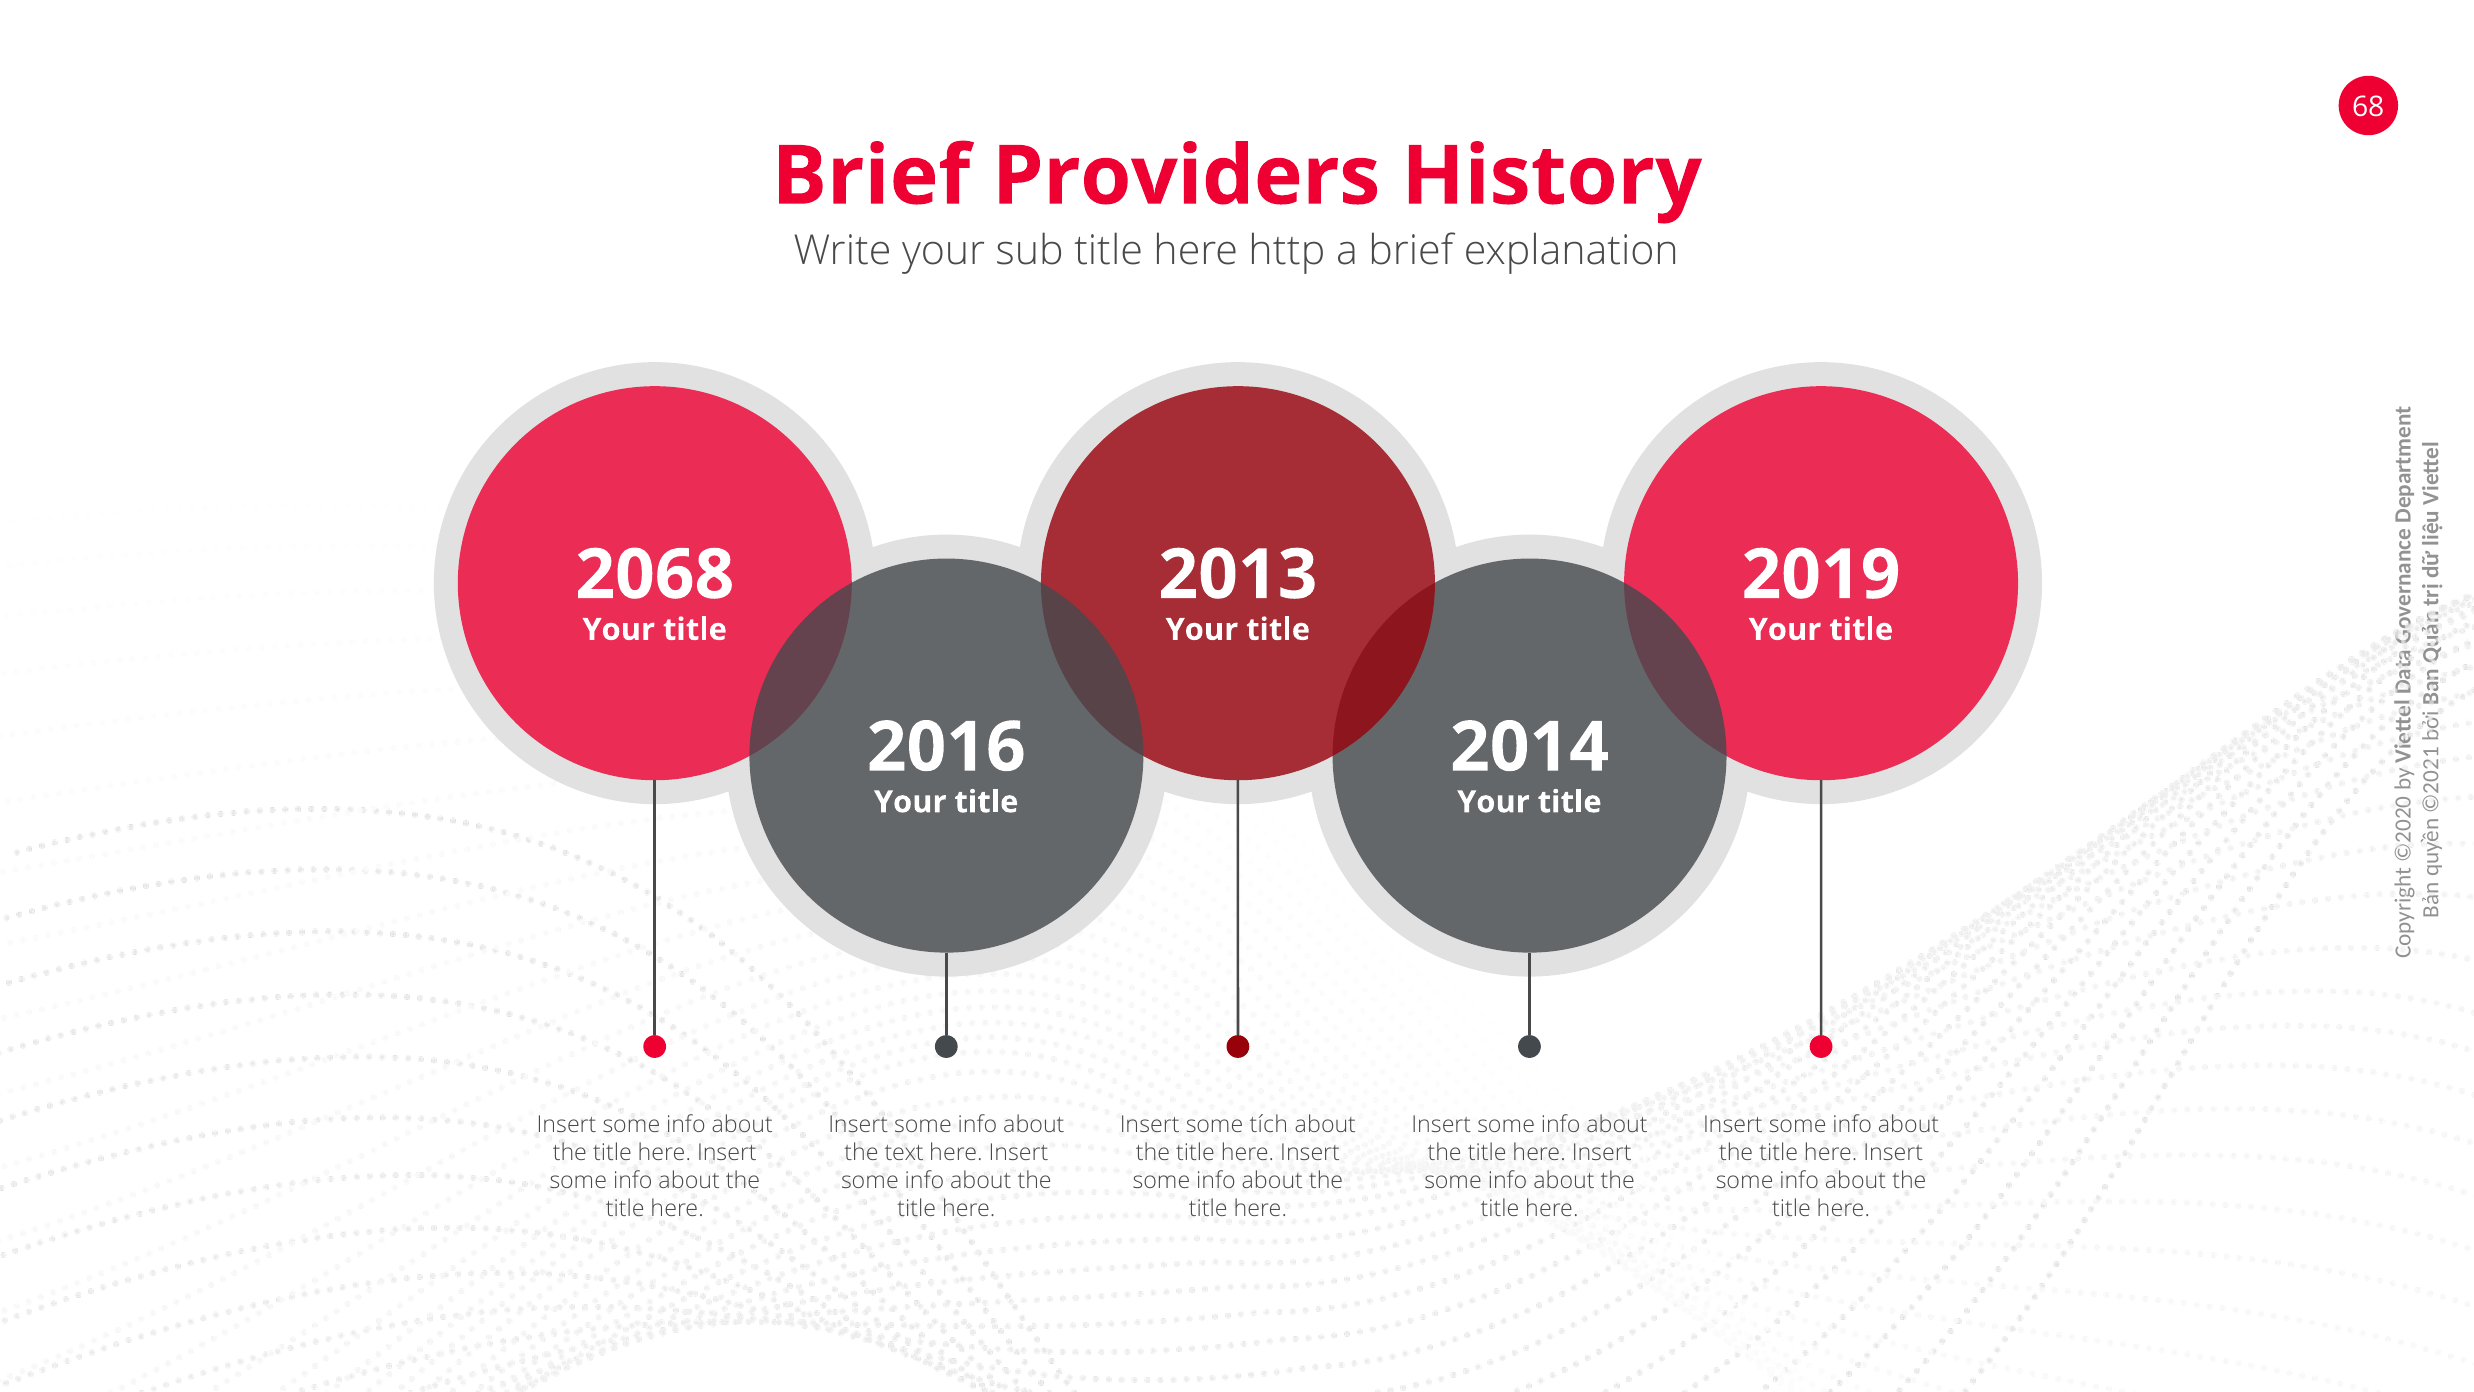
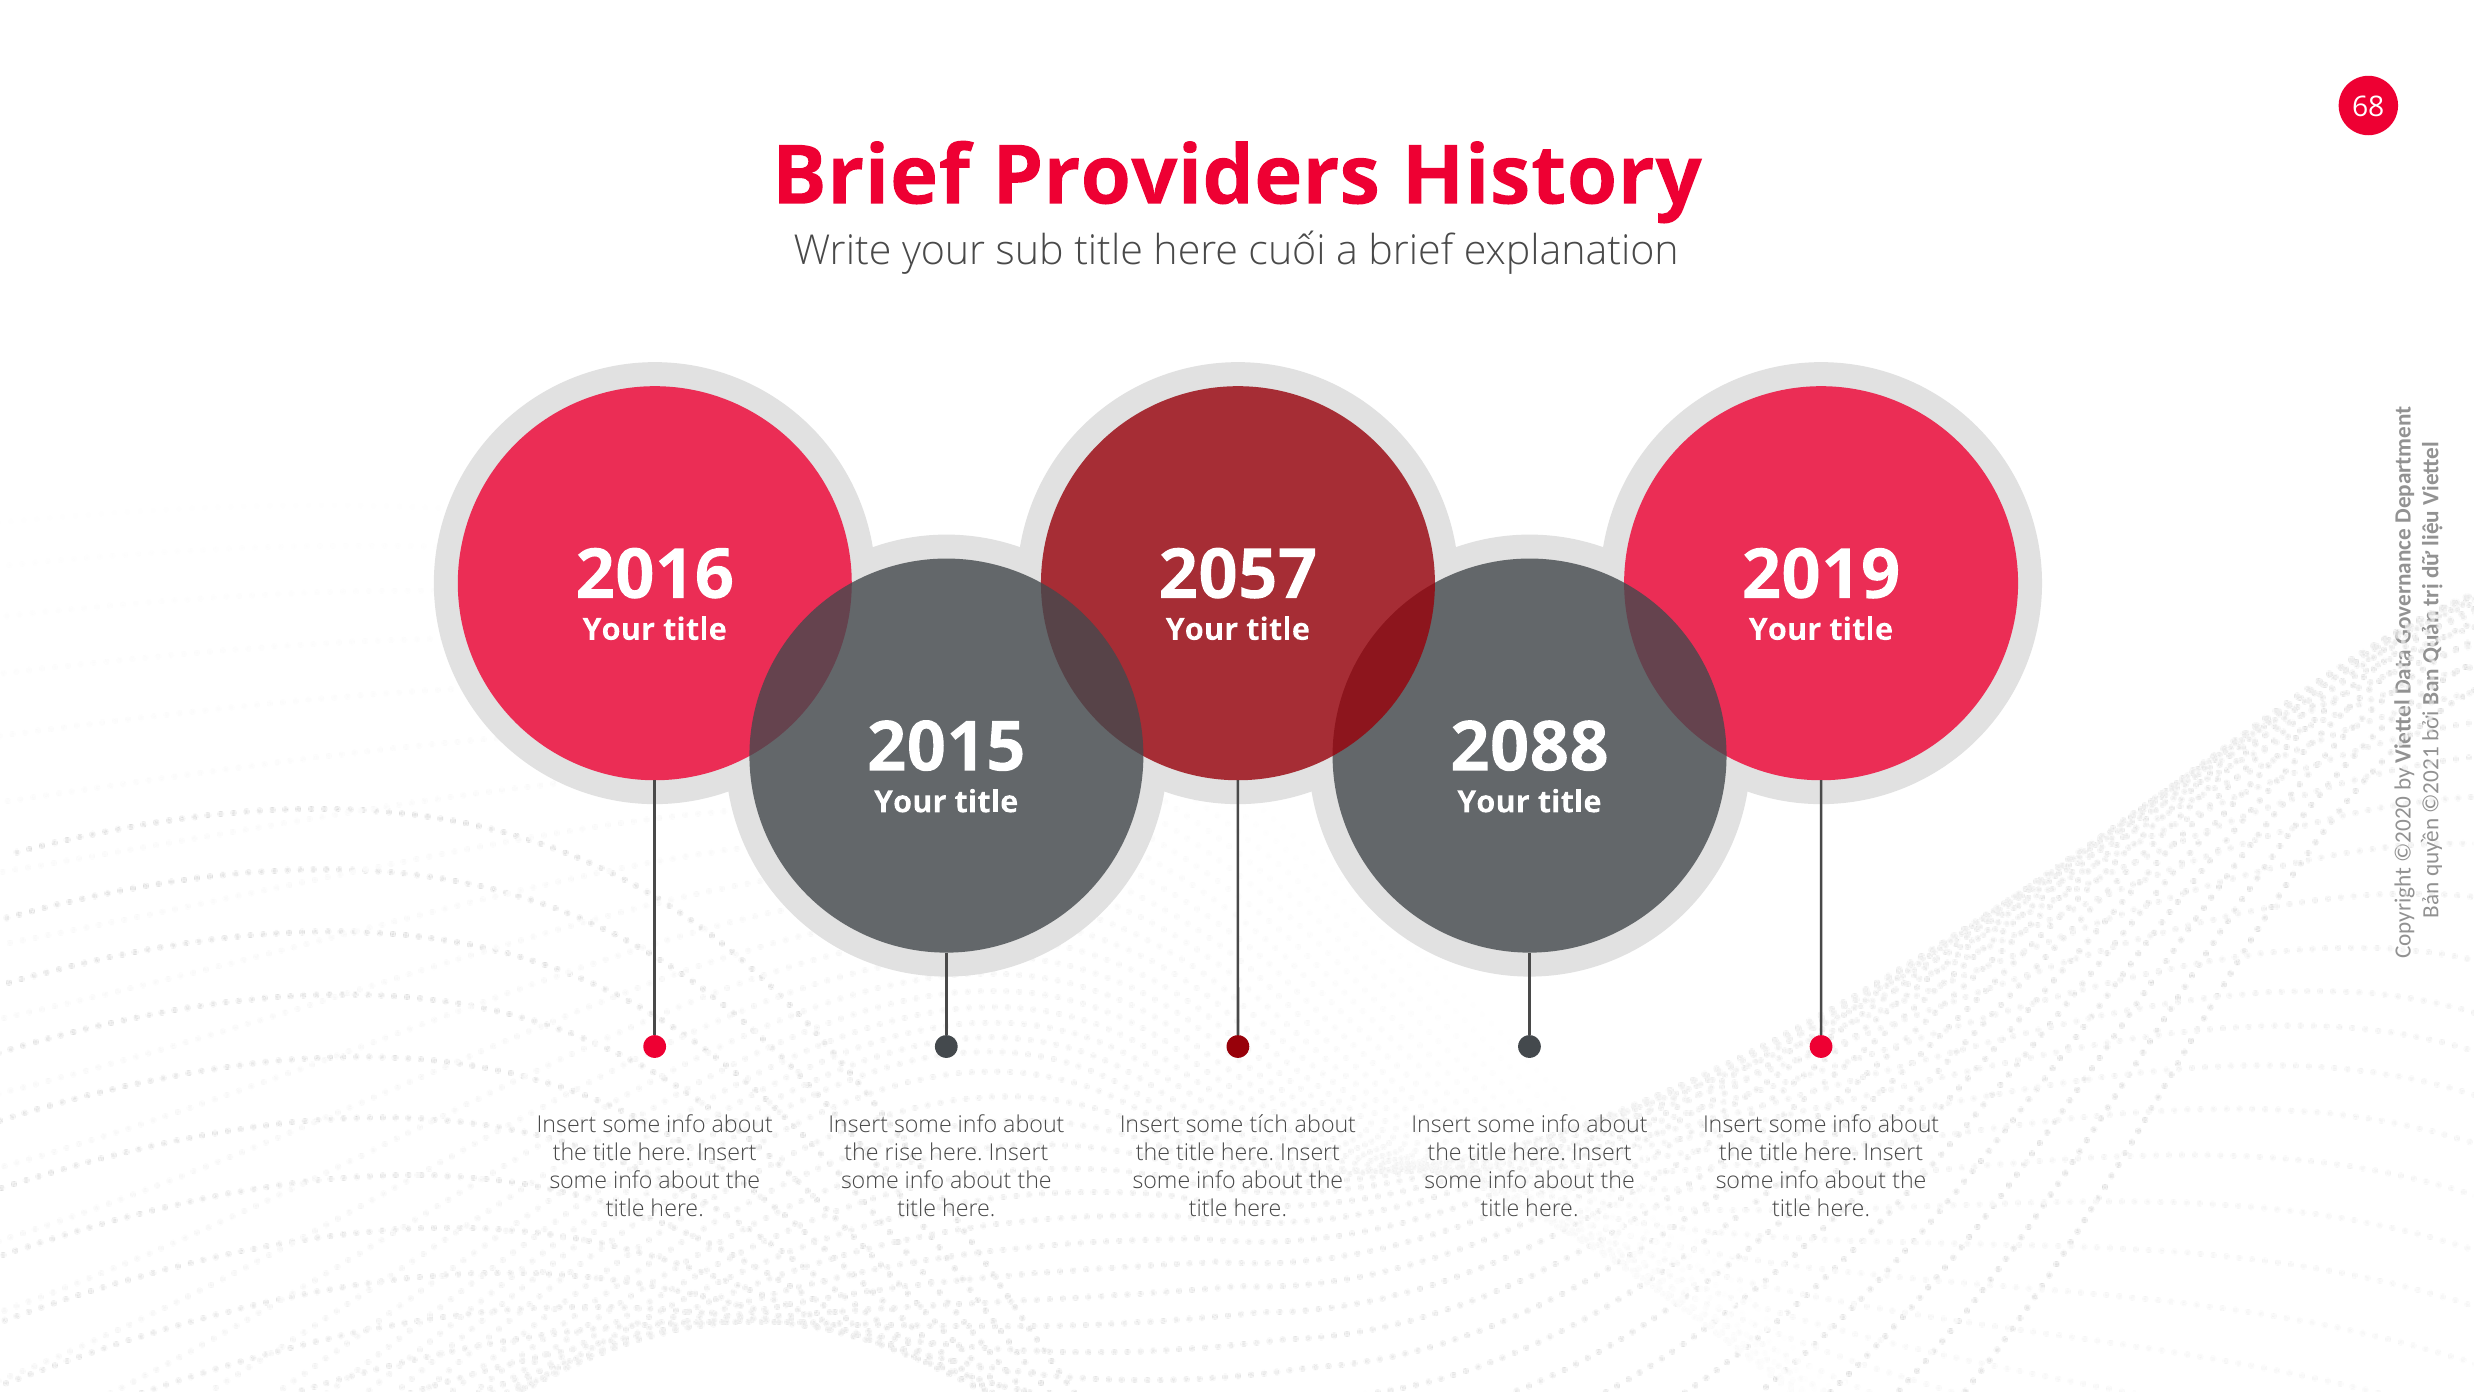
http: http -> cuối (1287, 251)
2068: 2068 -> 2016 (655, 575)
2013: 2013 -> 2057 (1238, 575)
2016: 2016 -> 2015 (946, 747)
2014: 2014 -> 2088 (1530, 747)
text: text -> rise (904, 1153)
